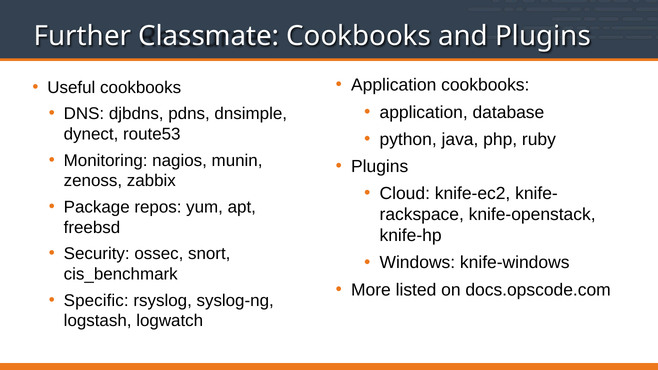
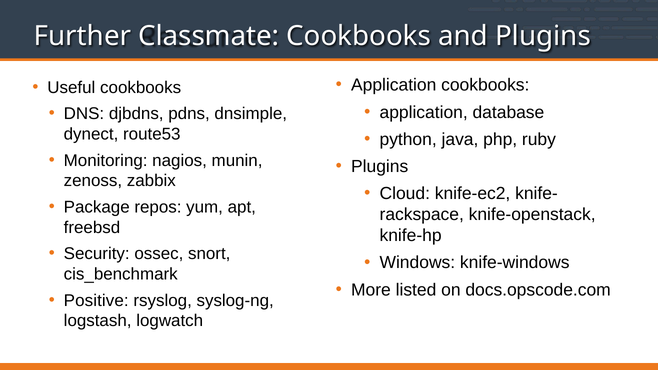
Specific: Specific -> Positive (96, 301)
